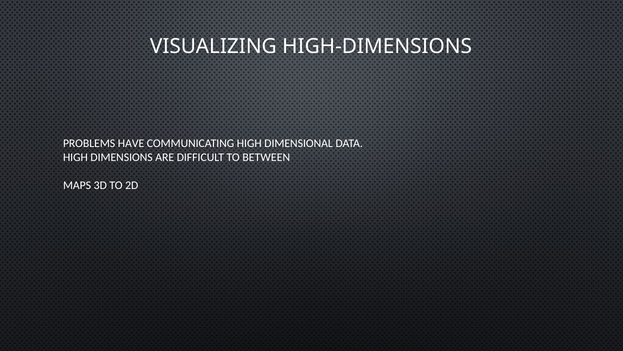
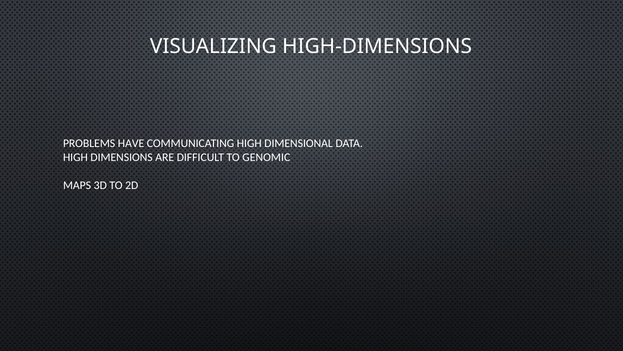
BETWEEN: BETWEEN -> GENOMIC (266, 157)
